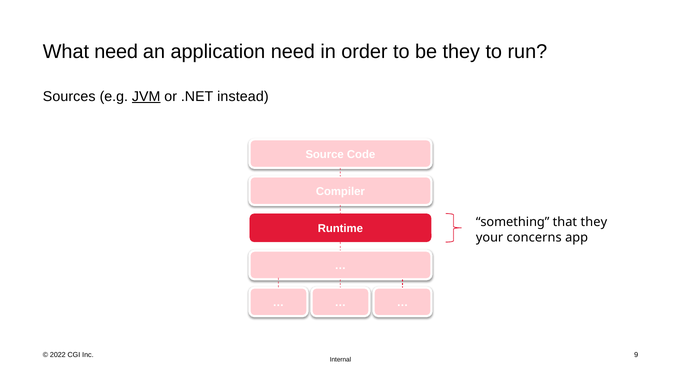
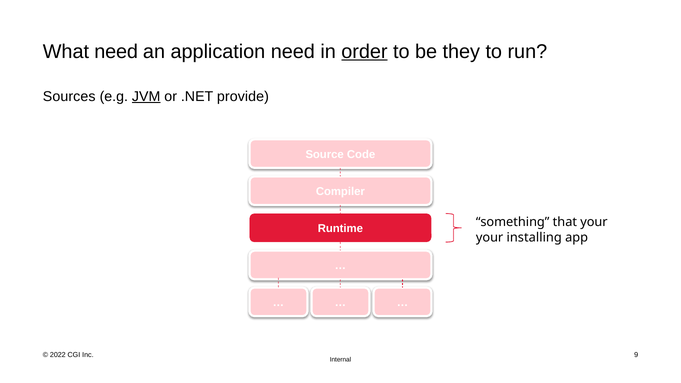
order underline: none -> present (364, 52)
instead: instead -> provide (243, 96)
that they: they -> your (594, 222)
concerns: concerns -> installing (534, 237)
